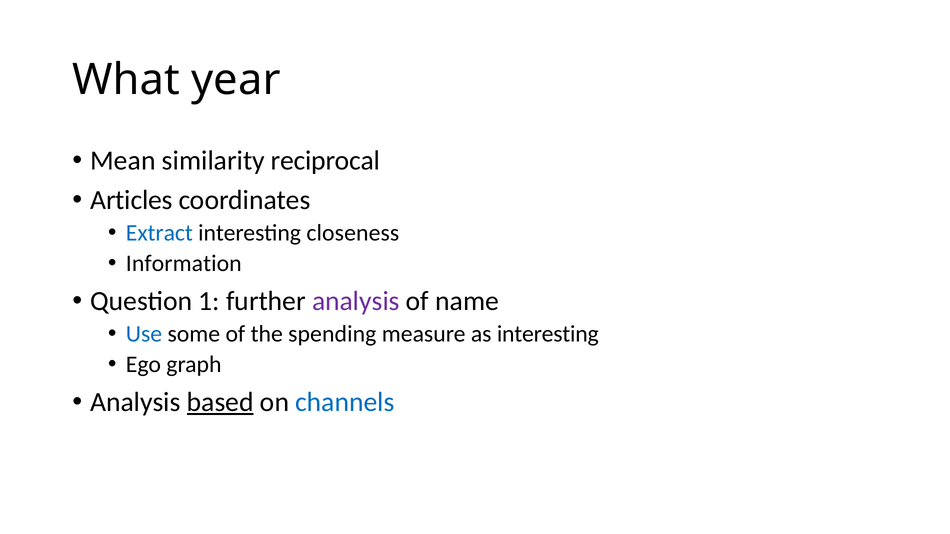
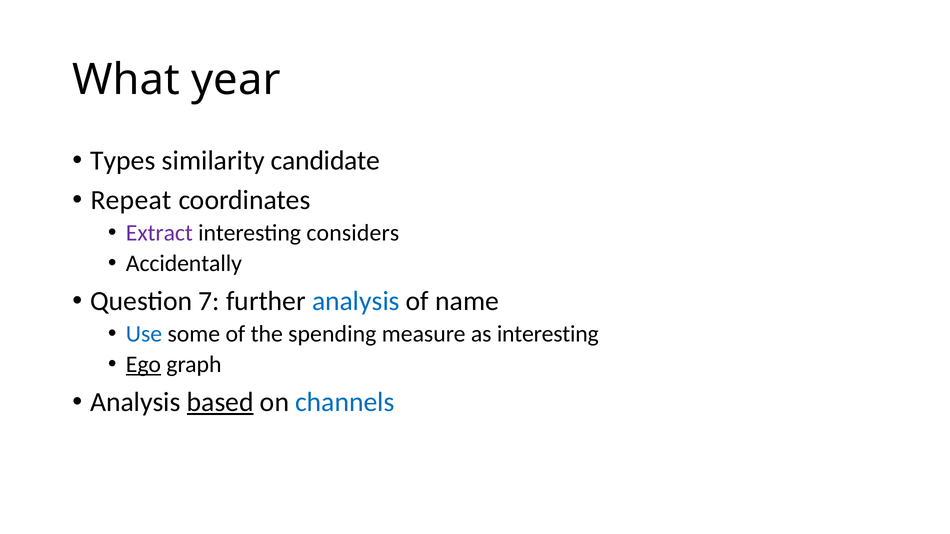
Mean: Mean -> Types (123, 161)
reciprocal: reciprocal -> candidate (326, 161)
Articles: Articles -> Repeat (131, 200)
Extract colour: blue -> purple (159, 233)
closeness: closeness -> considers (353, 233)
Information: Information -> Accidentally (184, 264)
1: 1 -> 7 (209, 301)
analysis colour: purple -> blue (356, 301)
Ego underline: none -> present (143, 365)
